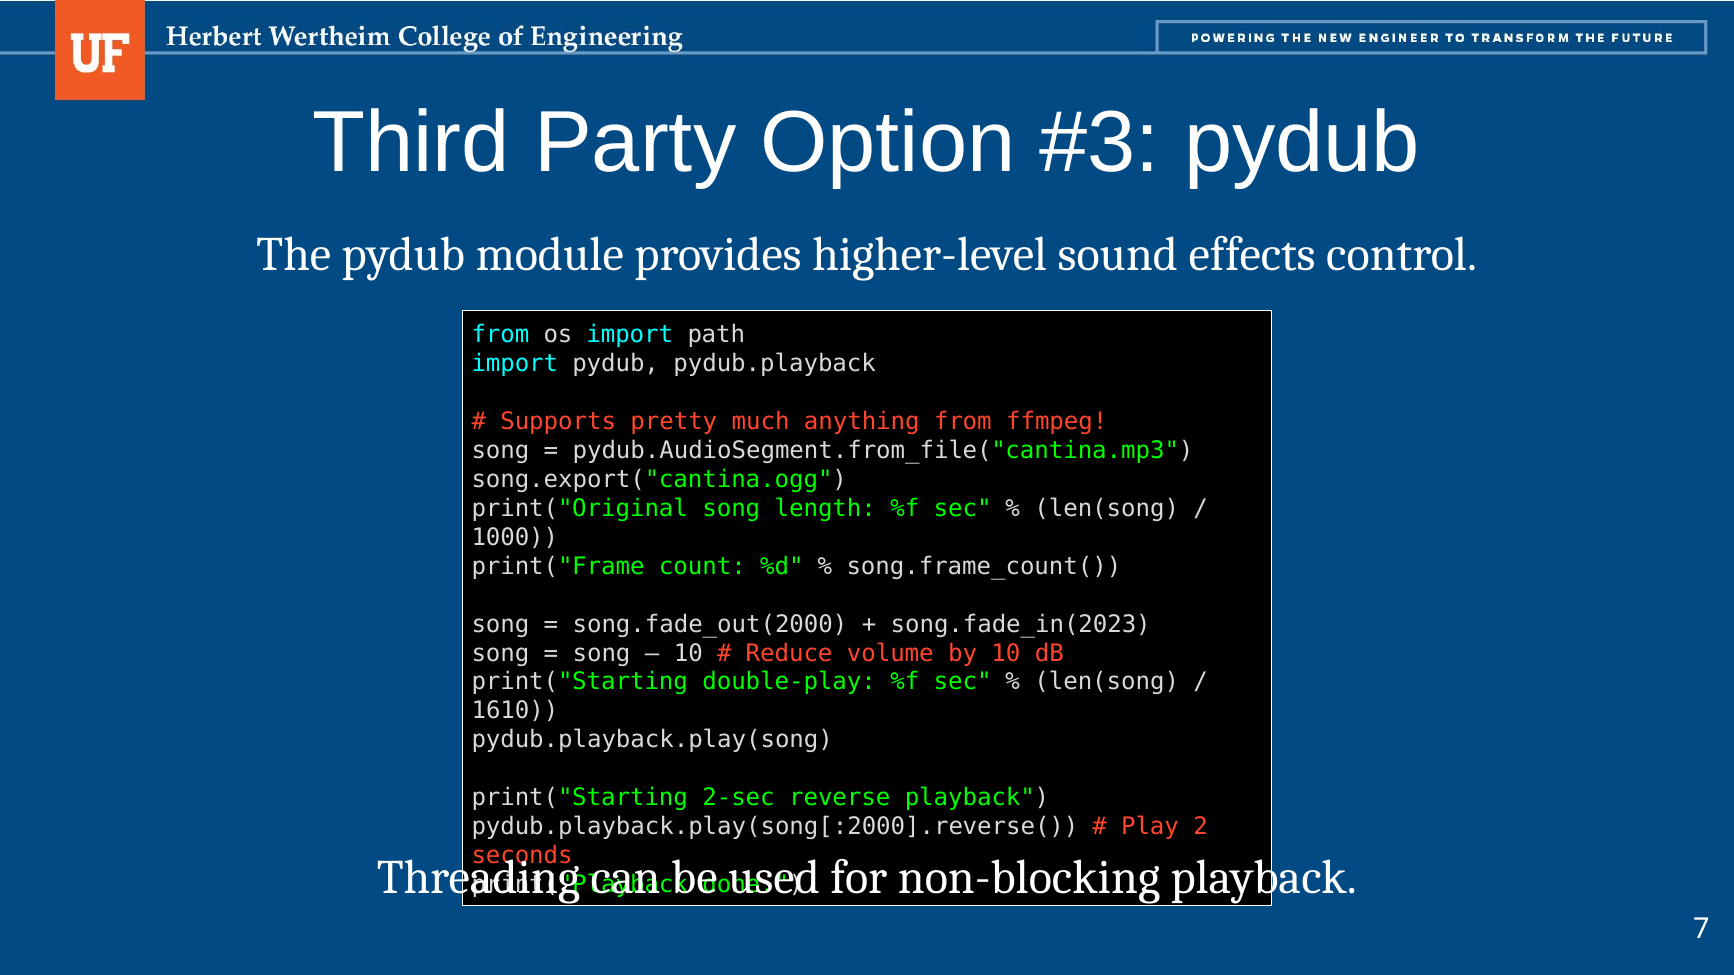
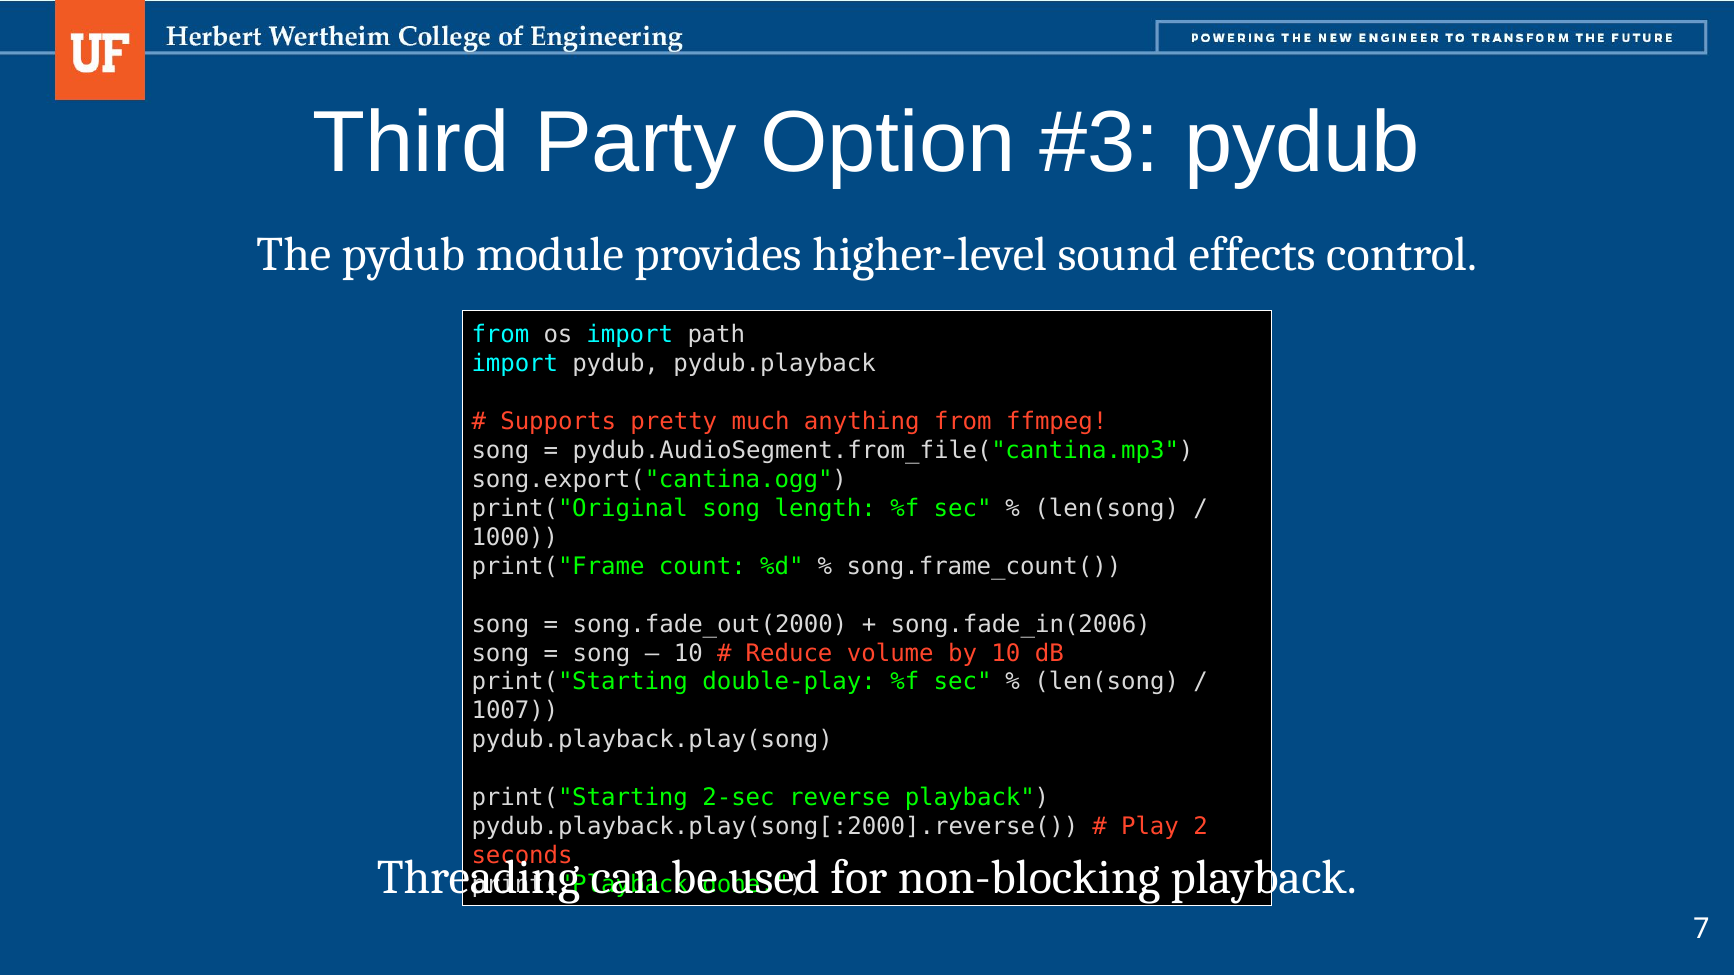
song.fade_in(2023: song.fade_in(2023 -> song.fade_in(2006 (1021, 624)
1610: 1610 -> 1007 (515, 711)
